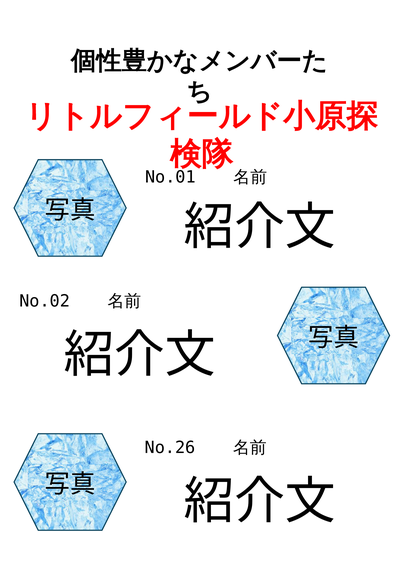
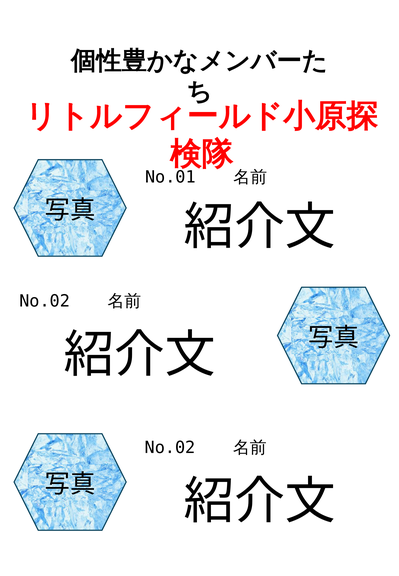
No.26: No.26 -> No.02 (170, 448)
